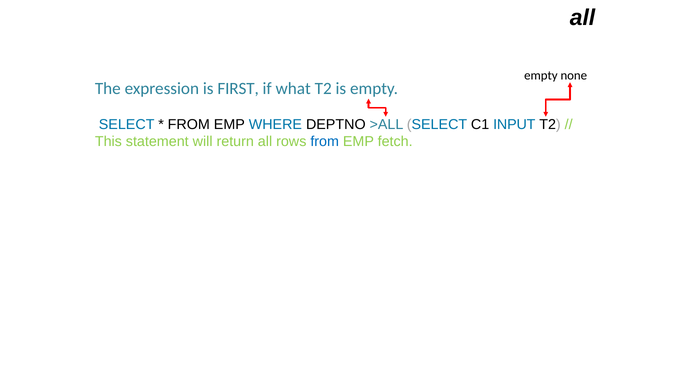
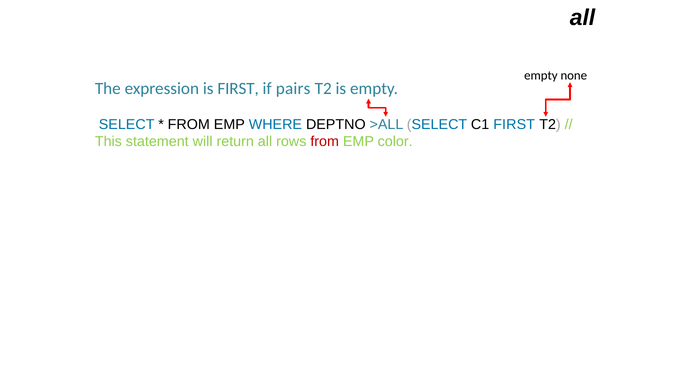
what: what -> pairs (293, 88)
C1 INPUT: INPUT -> FIRST (514, 124)
from colour: blue -> red (325, 142)
fetch: fetch -> color (395, 142)
